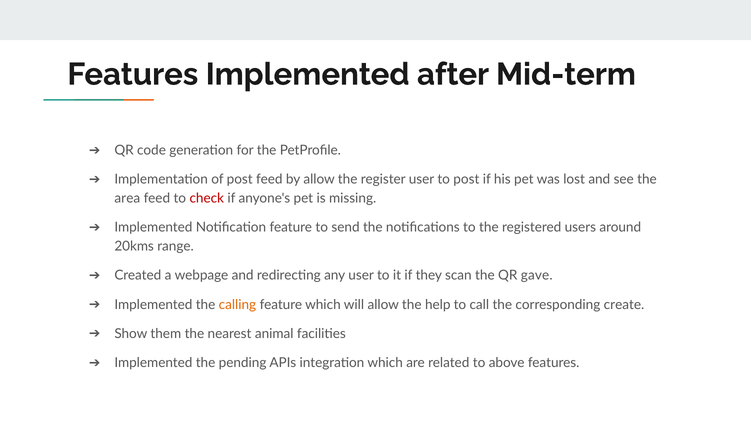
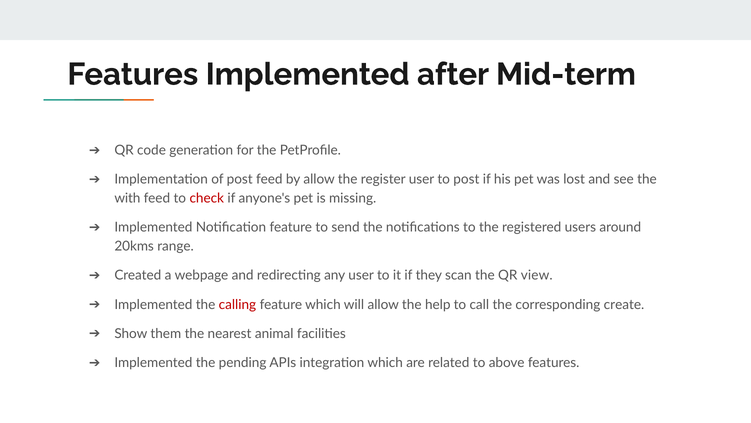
area: area -> with (127, 198)
gave: gave -> view (537, 275)
calling colour: orange -> red (237, 304)
